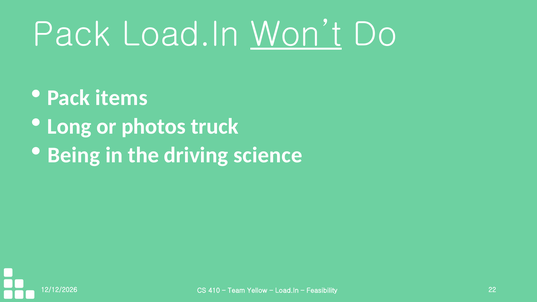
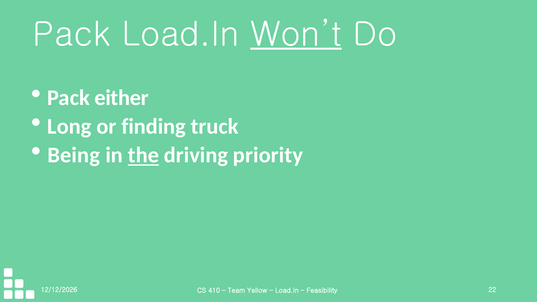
items: items -> either (122, 98)
photos: photos -> finding (154, 127)
the underline: none -> present (143, 155)
science: science -> priority (268, 155)
